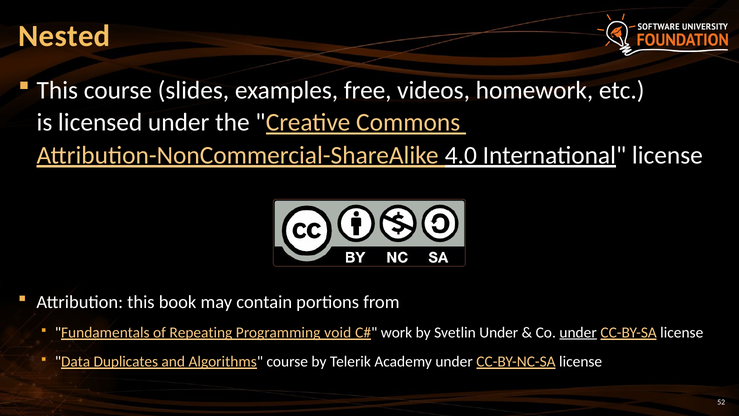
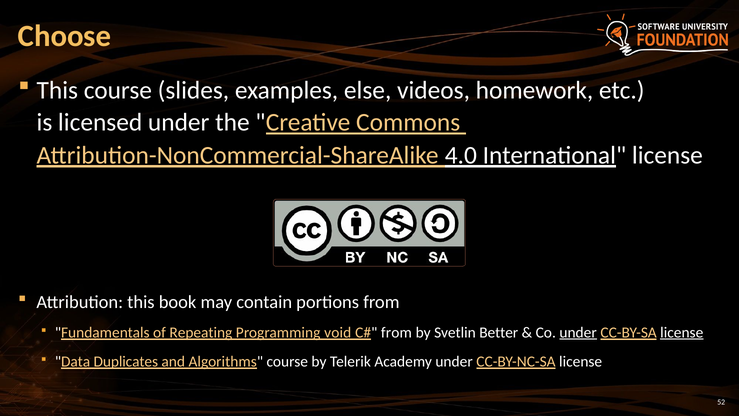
Nested: Nested -> Choose (65, 36)
free: free -> else (368, 90)
work: work -> from (396, 332)
Svetlin Under: Under -> Better (499, 332)
license underline: none -> present (682, 332)
